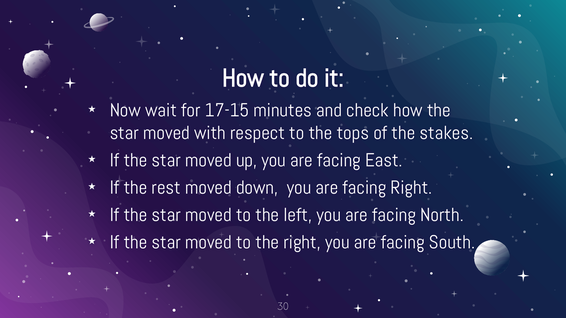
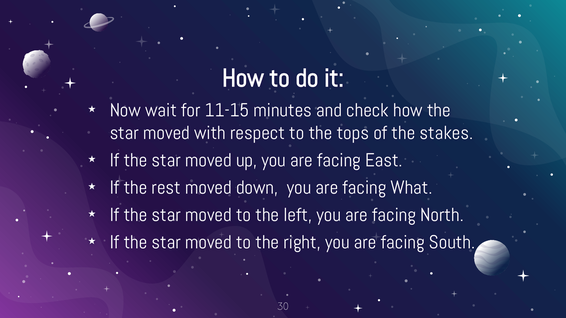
17-15: 17-15 -> 11-15 (227, 110)
facing Right: Right -> What (412, 188)
